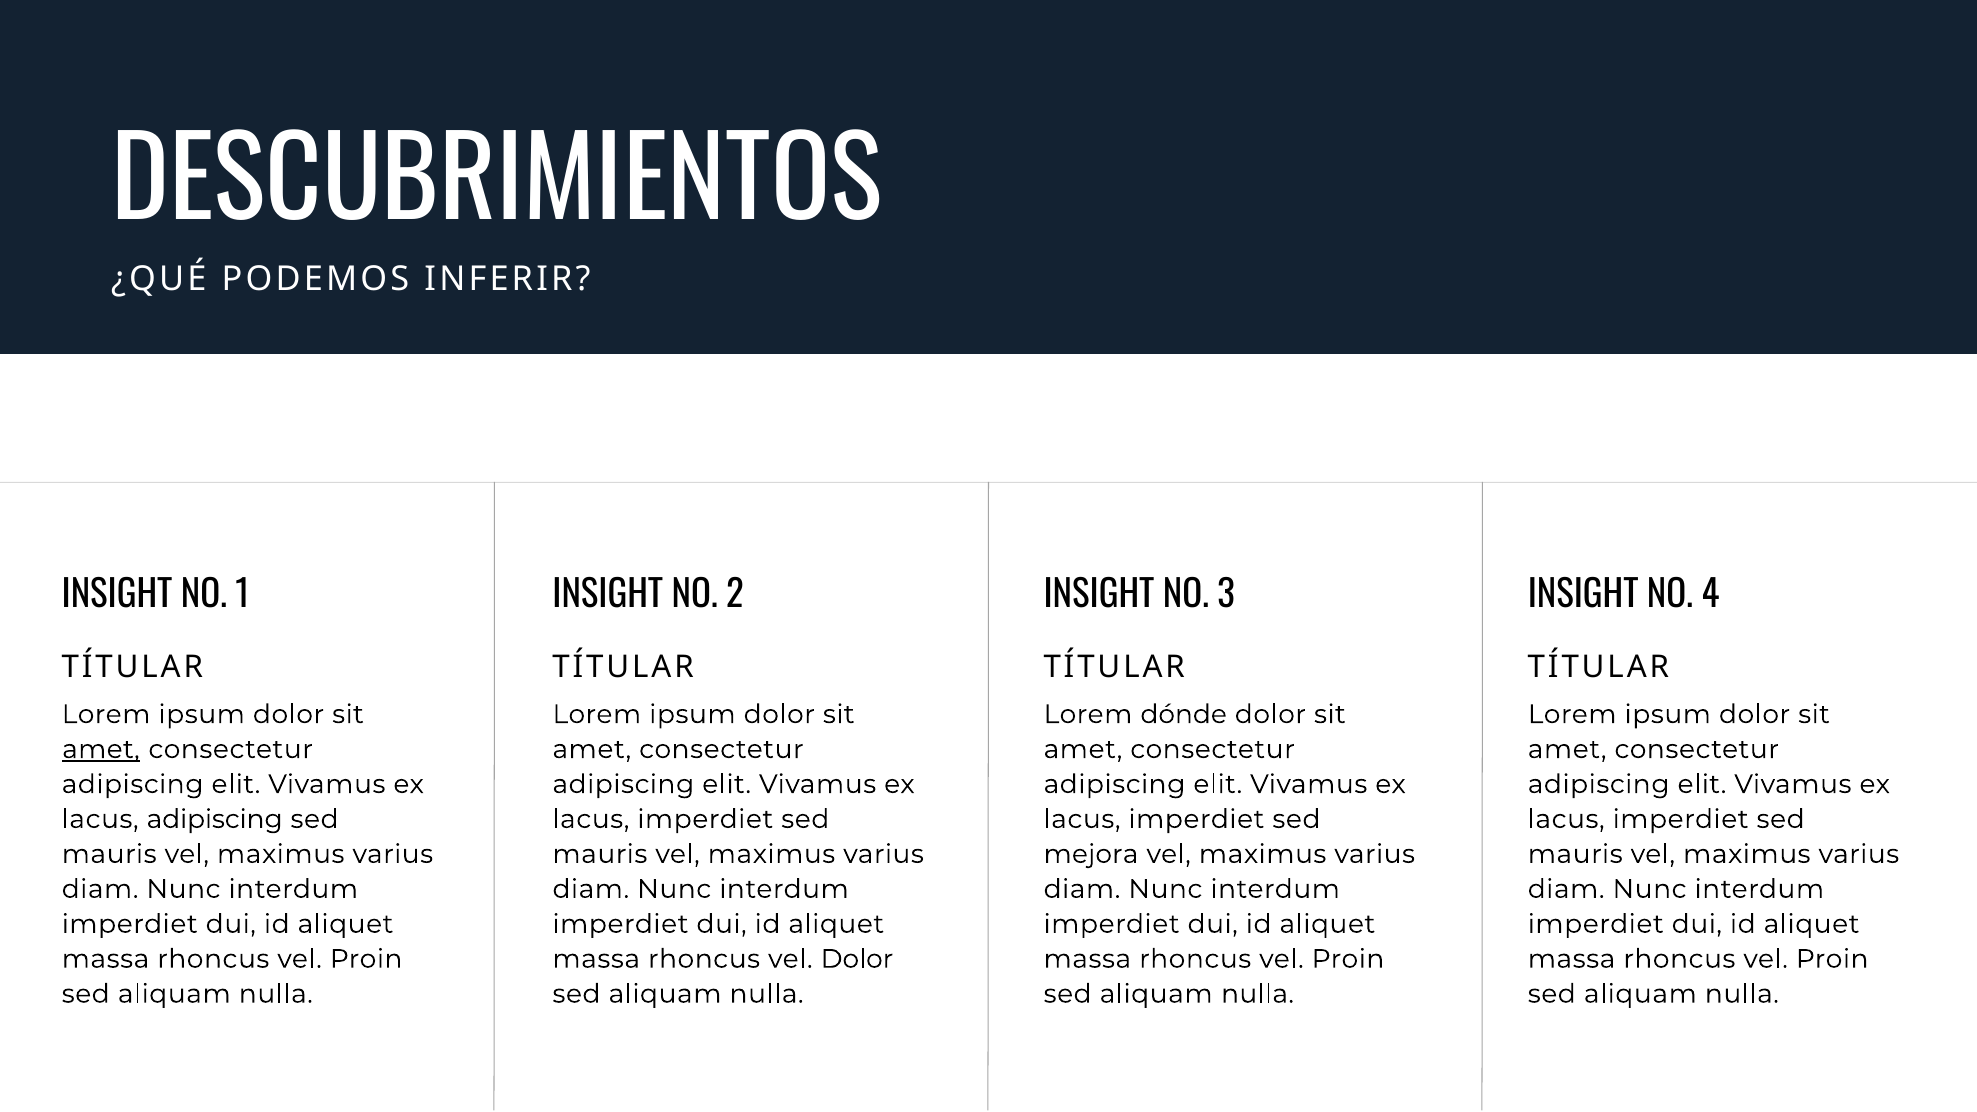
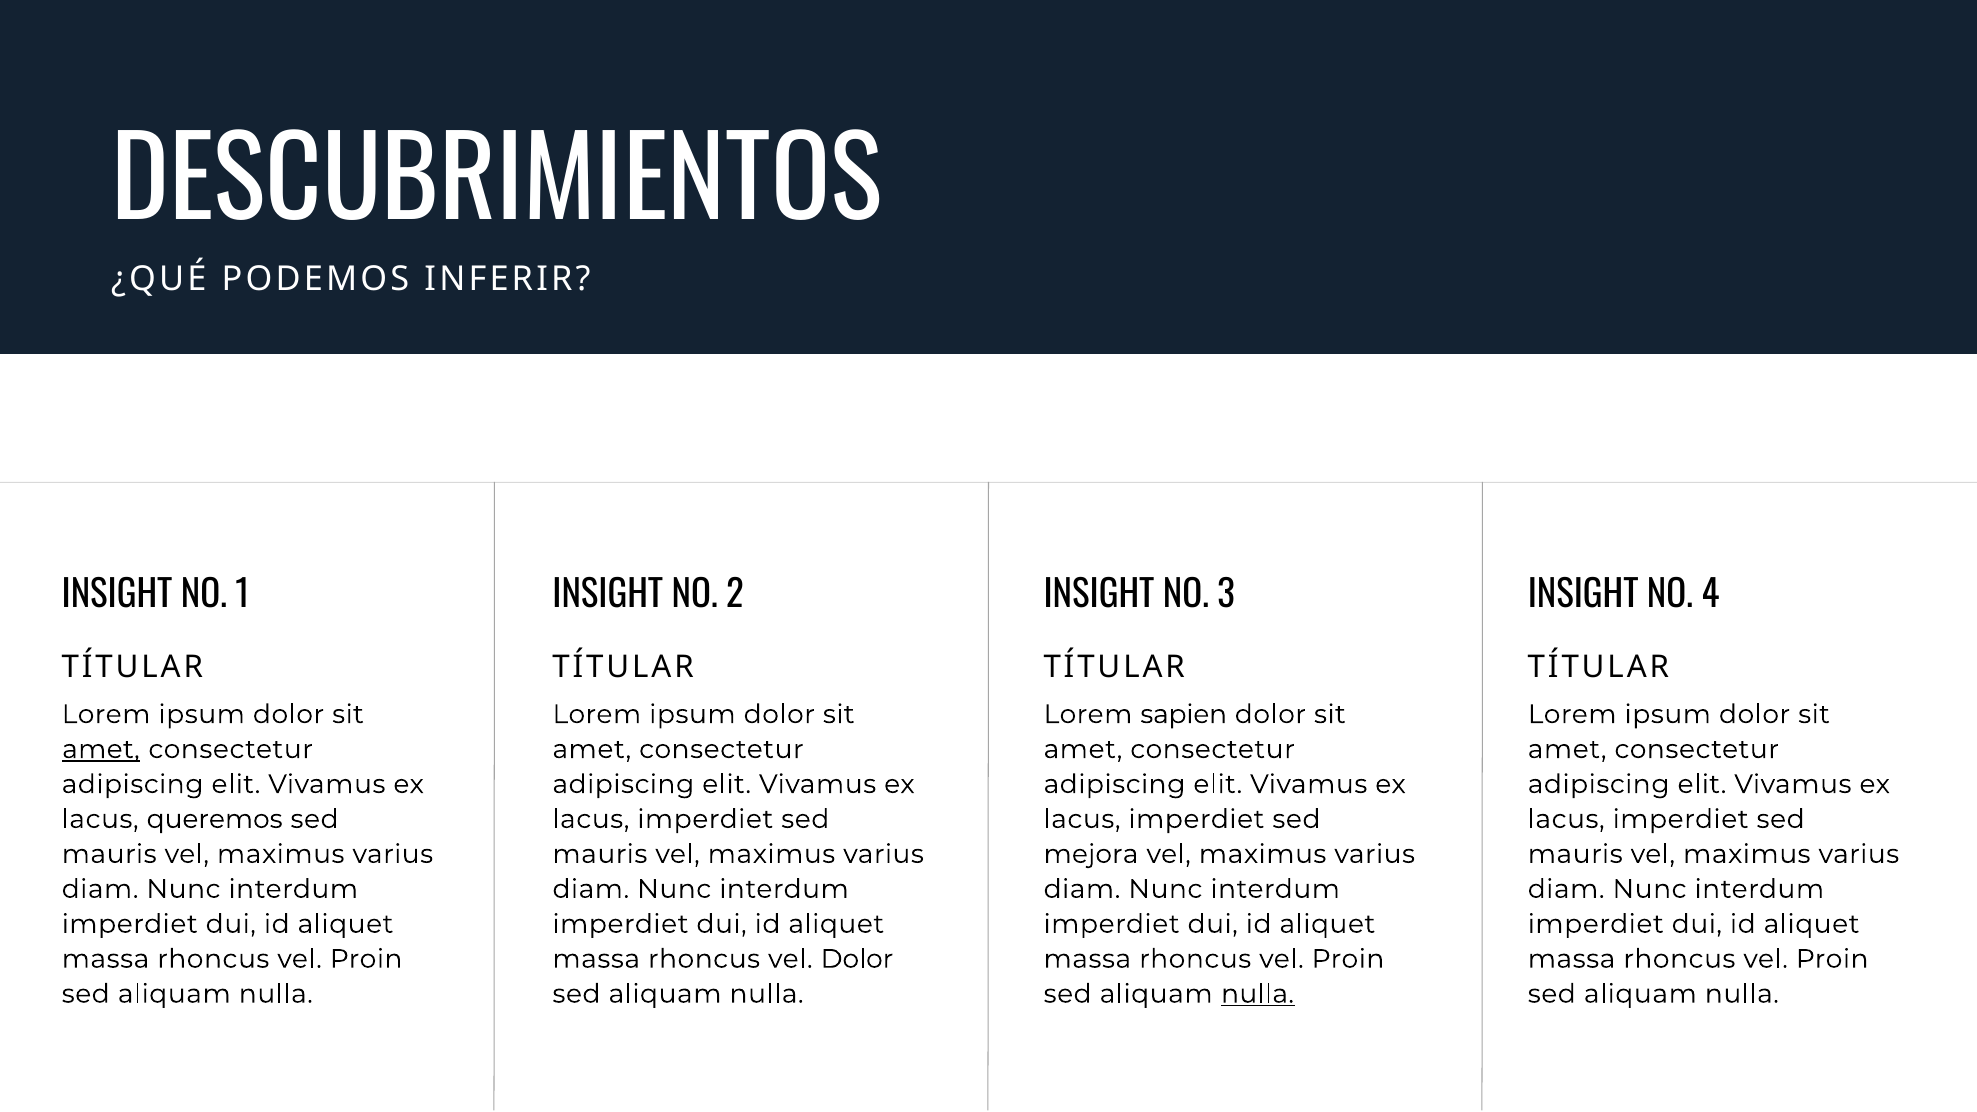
dónde: dónde -> sapien (1184, 714)
lacus adipiscing: adipiscing -> queremos (215, 819)
nulla underline: none -> present (1258, 994)
